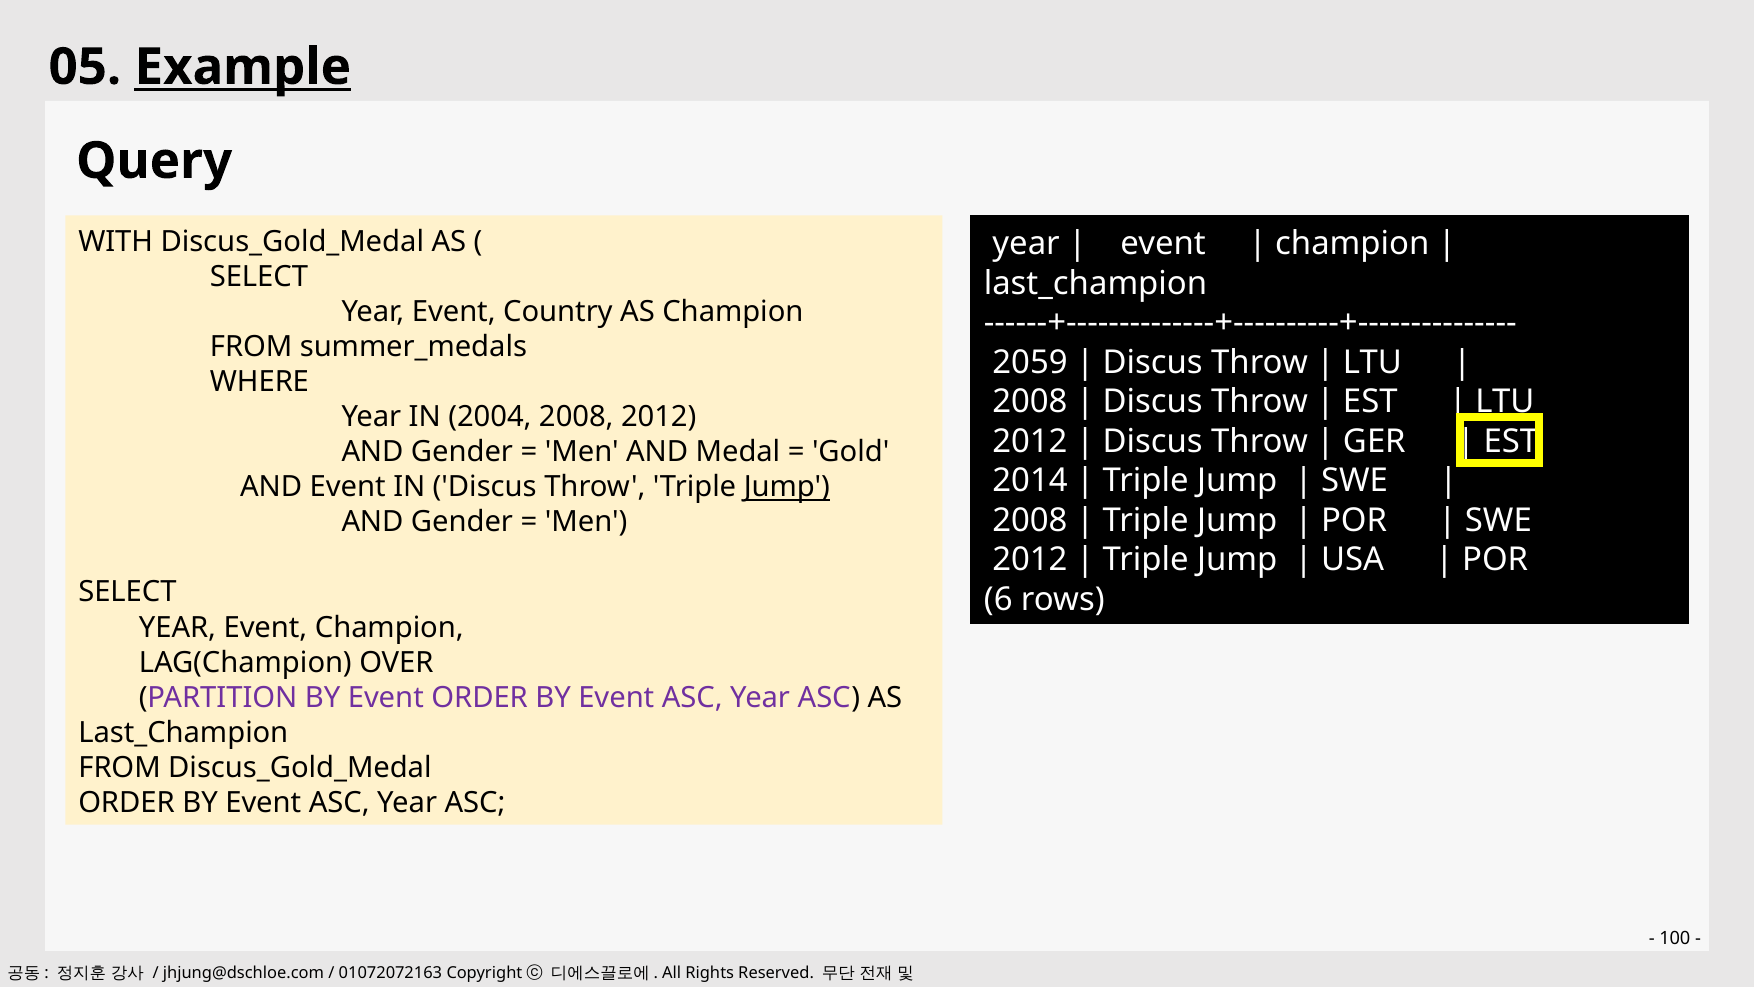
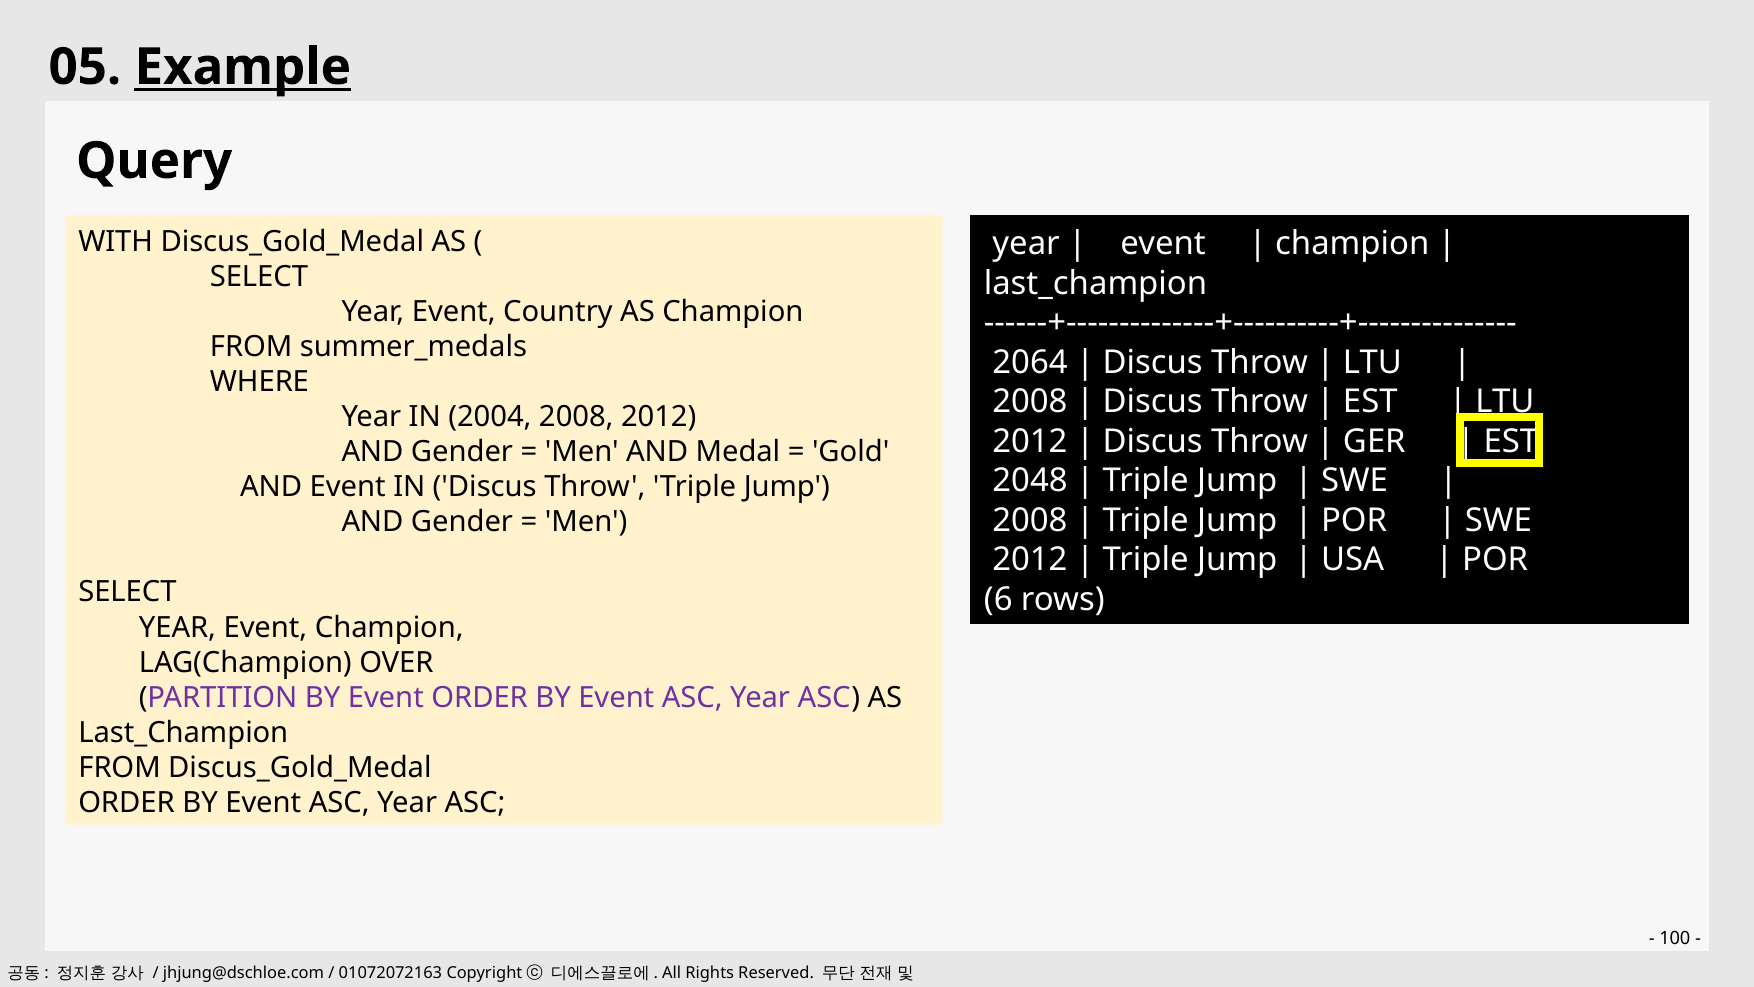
2059: 2059 -> 2064 (1030, 362)
2014: 2014 -> 2048 (1030, 481)
Jump underline: present -> none (787, 487)
